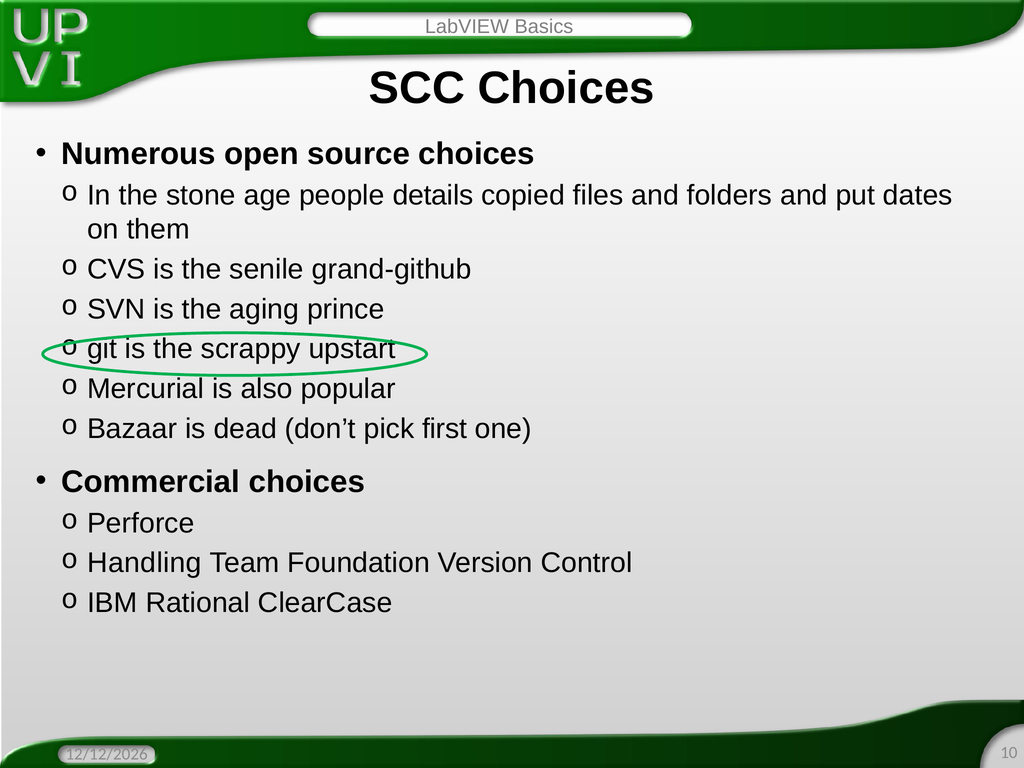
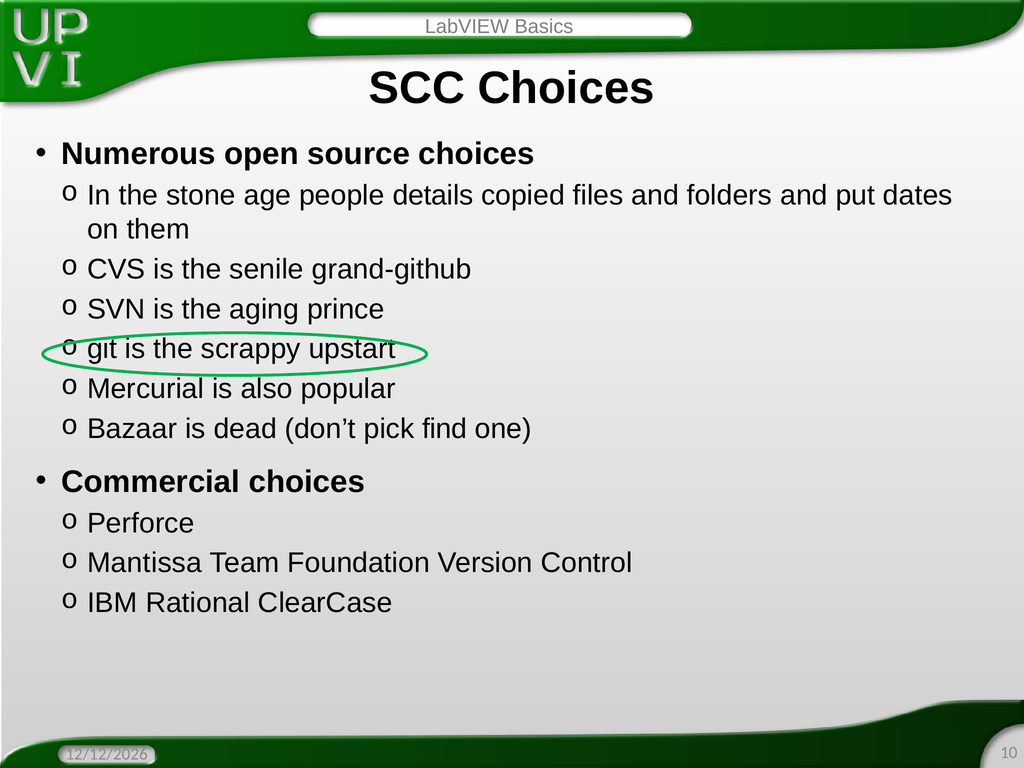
first: first -> find (445, 429)
Handling: Handling -> Mantissa (145, 563)
